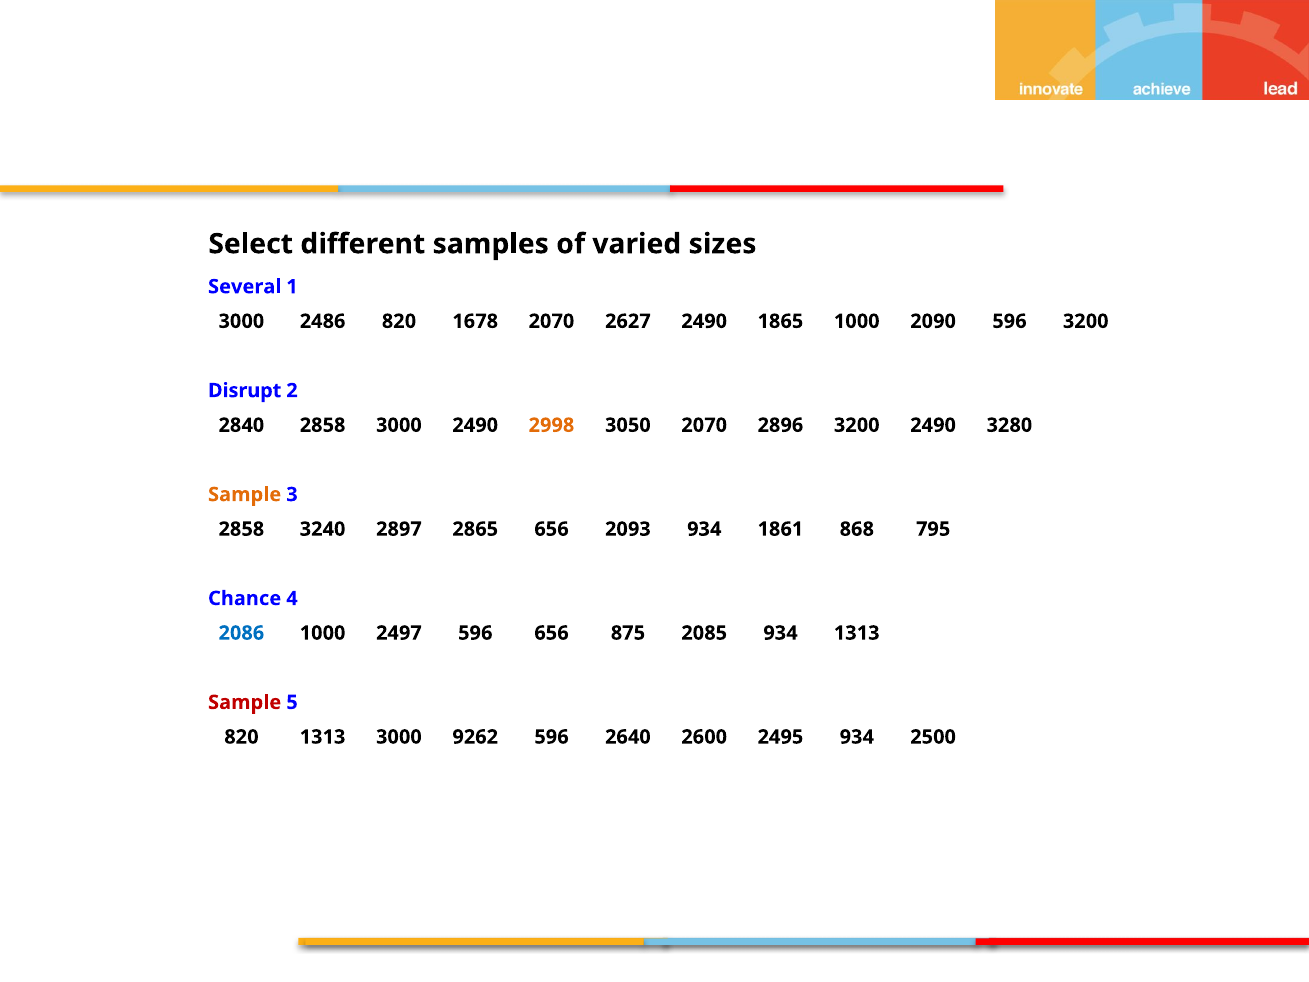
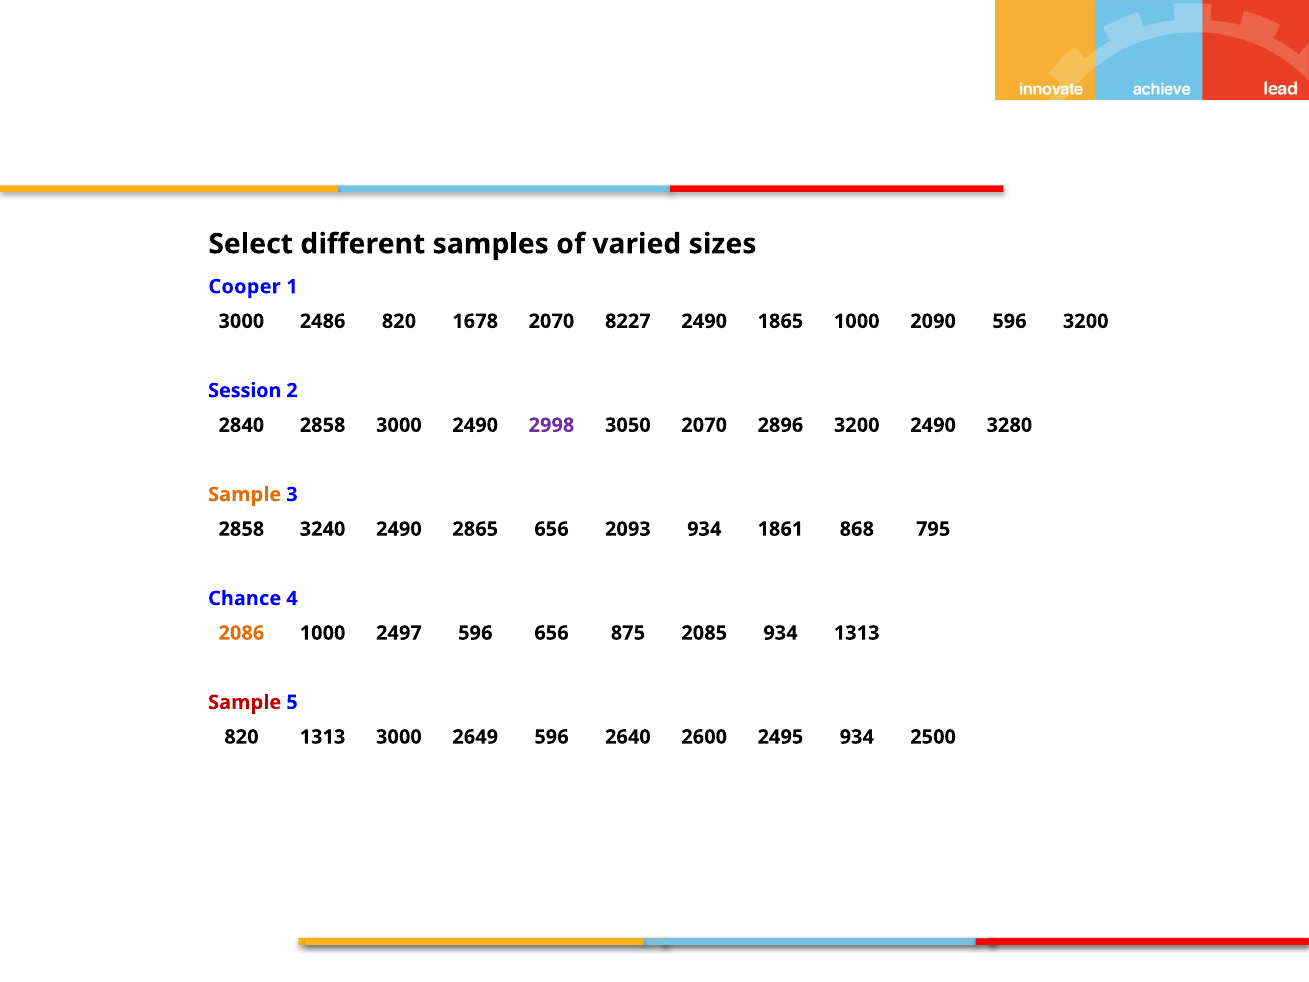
Several: Several -> Cooper (245, 287)
2627: 2627 -> 8227 (628, 321)
Disrupt: Disrupt -> Session (245, 391)
2998 colour: orange -> purple (551, 425)
3240 2897: 2897 -> 2490 (399, 529)
2086 colour: blue -> orange (241, 633)
9262: 9262 -> 2649 (475, 737)
